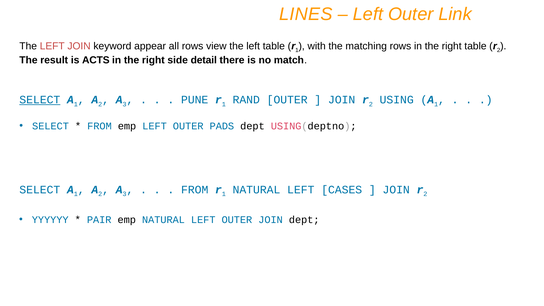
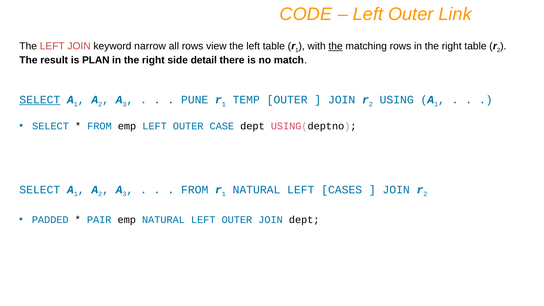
LINES: LINES -> CODE (306, 14)
appear: appear -> narrow (150, 46)
the underline: none -> present (336, 46)
ACTS: ACTS -> PLAN (96, 60)
RAND: RAND -> TEMP (246, 100)
PADS: PADS -> CASE (222, 126)
YYYYYY: YYYYYY -> PADDED (50, 220)
